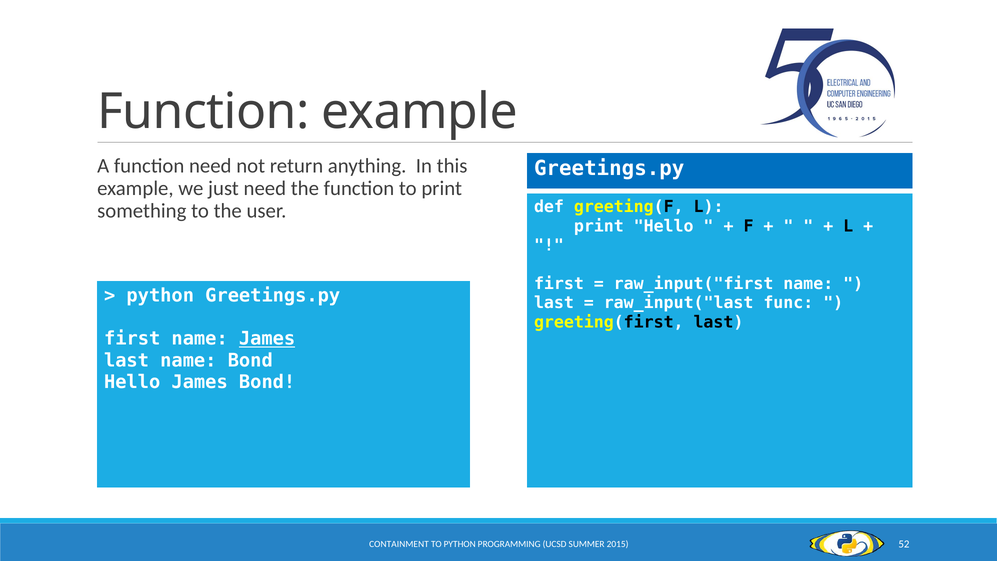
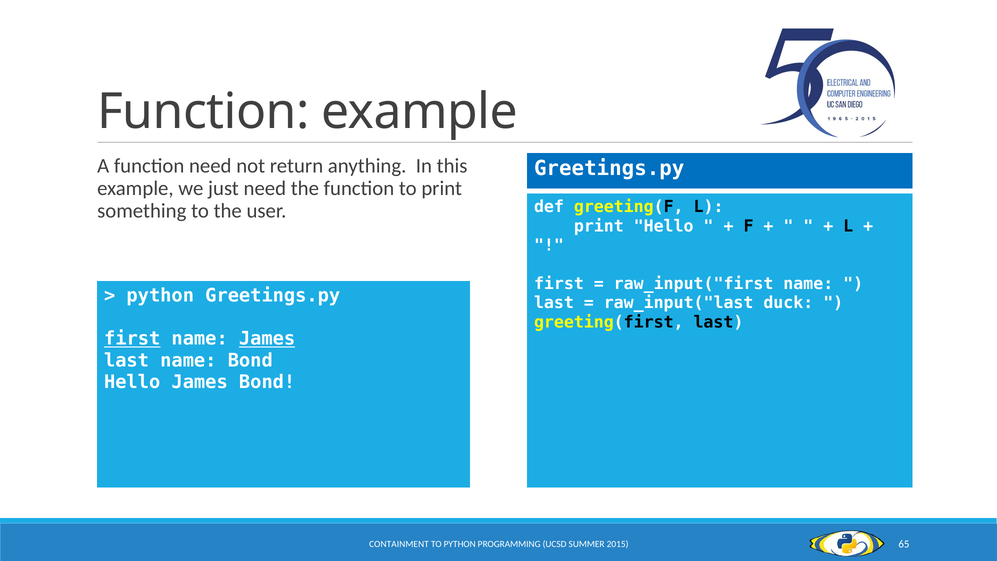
func: func -> duck (788, 303)
first underline: none -> present (132, 339)
52: 52 -> 65 (904, 544)
